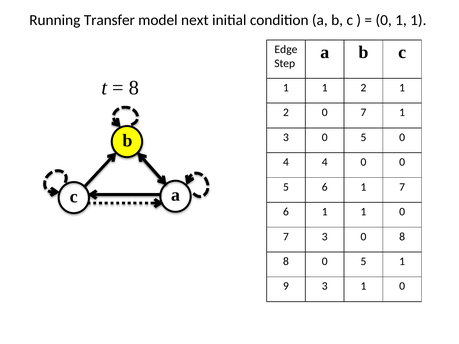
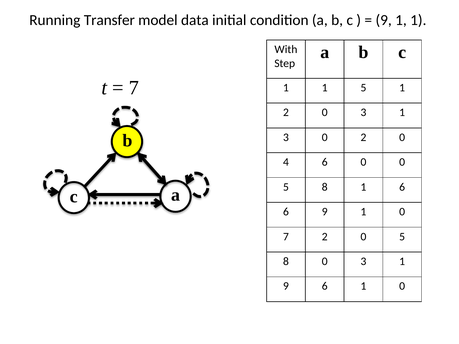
next: next -> data (195, 20)
0: 0 -> 9 (384, 20)
Edge: Edge -> With (286, 49)
8: 8 -> 7 (134, 88)
1 1 2: 2 -> 5 (363, 88)
2 0 7: 7 -> 3 (363, 113)
3 0 5: 5 -> 2 (363, 137)
4 4: 4 -> 6 (325, 162)
6: 6 -> 8 (325, 187)
1 7: 7 -> 6 (402, 187)
1: 1 -> 9 (325, 212)
7 3: 3 -> 2 (325, 237)
8: 8 -> 5 (402, 237)
8 0 5: 5 -> 3 (363, 262)
9 3: 3 -> 6 (325, 286)
